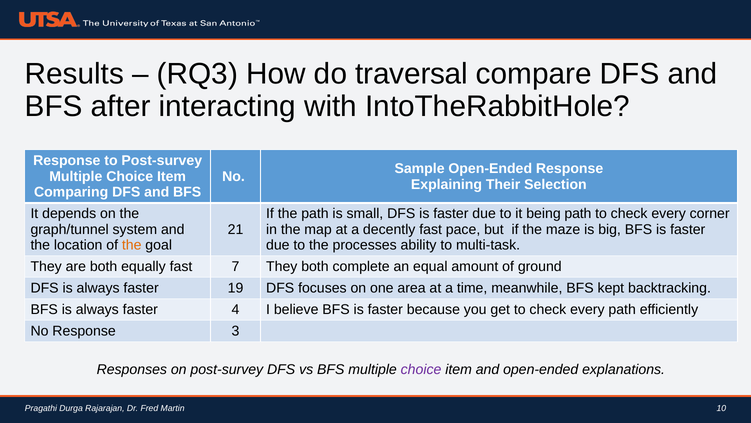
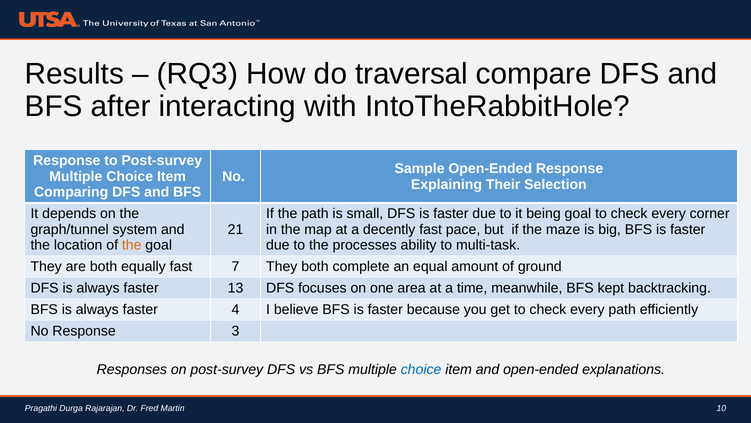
being path: path -> goal (578, 213)
19: 19 -> 13 (236, 288)
choice colour: purple -> blue (421, 369)
